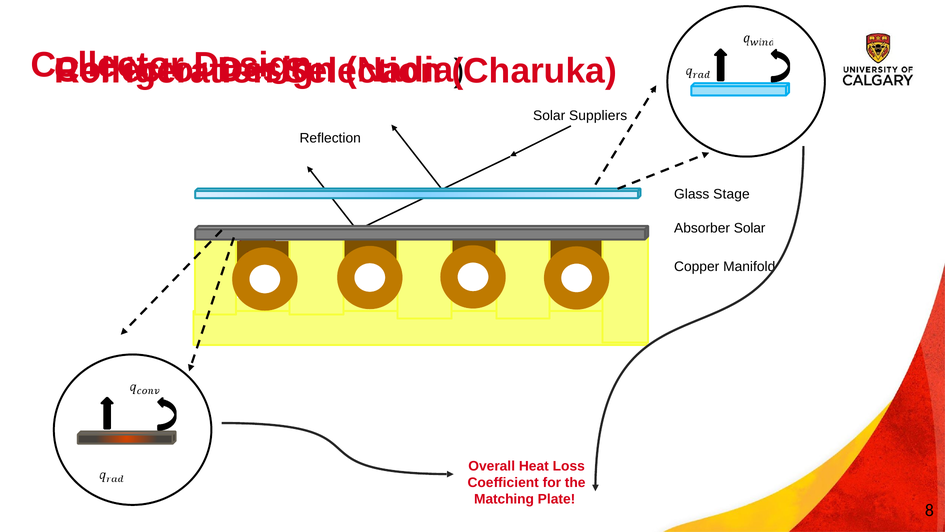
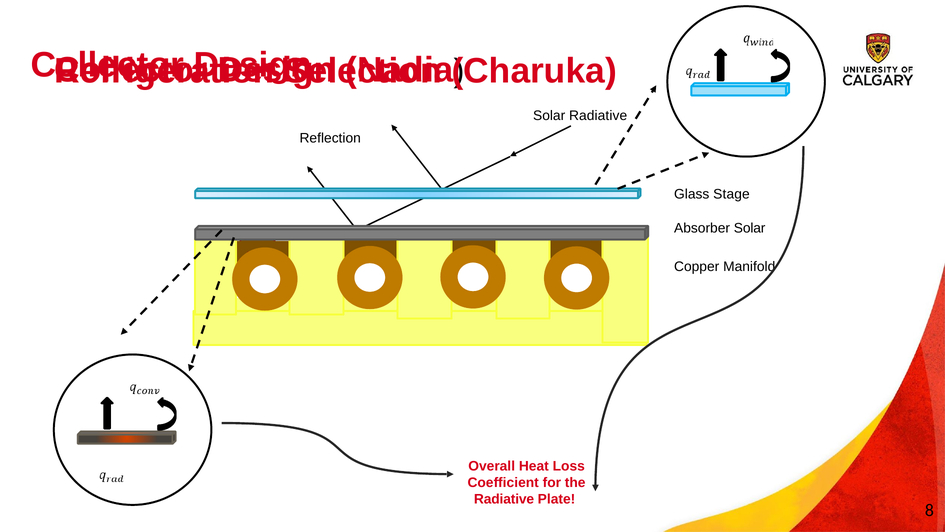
Solar Suppliers: Suppliers -> Radiative (598, 116)
Matching: Matching -> Radiative (504, 499)
